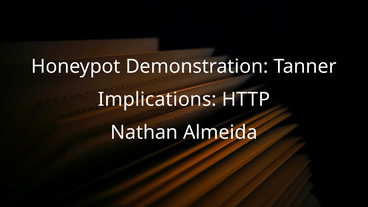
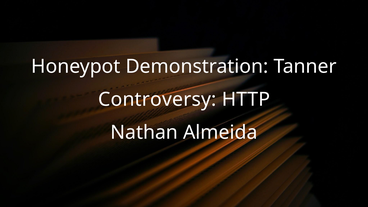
Implications: Implications -> Controversy (157, 100)
